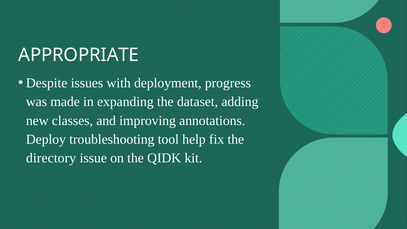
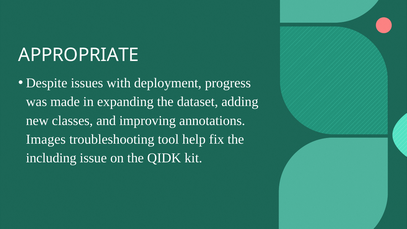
Deploy: Deploy -> Images (46, 139)
directory: directory -> including (51, 158)
